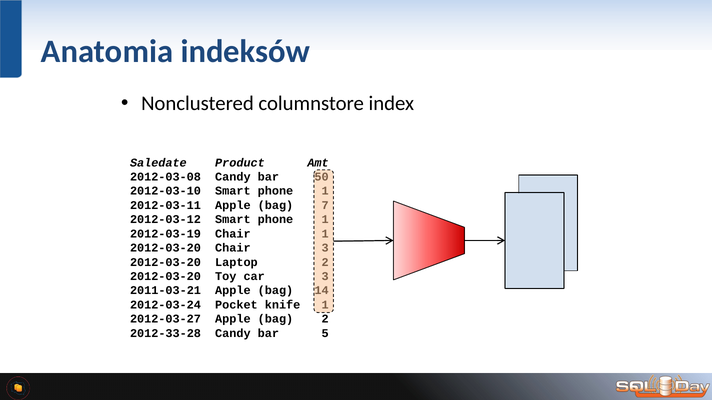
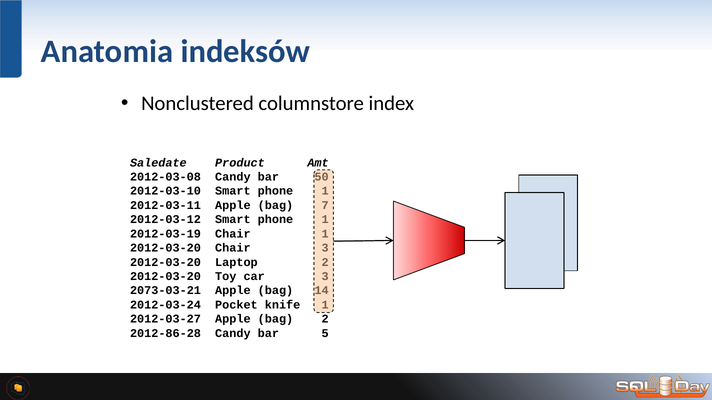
2011-03-21: 2011-03-21 -> 2073-03-21 (165, 291)
2012-33-28: 2012-33-28 -> 2012-86-28 (165, 334)
